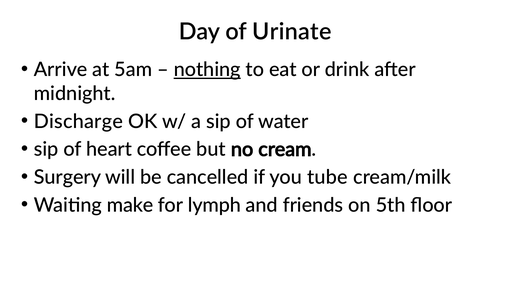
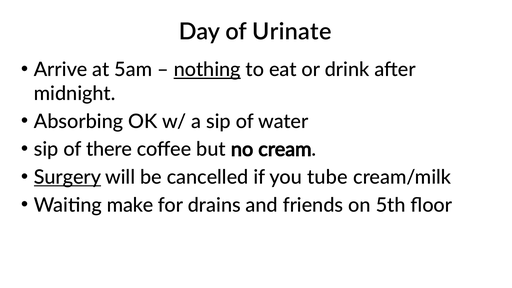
Discharge: Discharge -> Absorbing (79, 121)
heart: heart -> there (109, 149)
Surgery underline: none -> present (67, 177)
lymph: lymph -> drains (214, 205)
